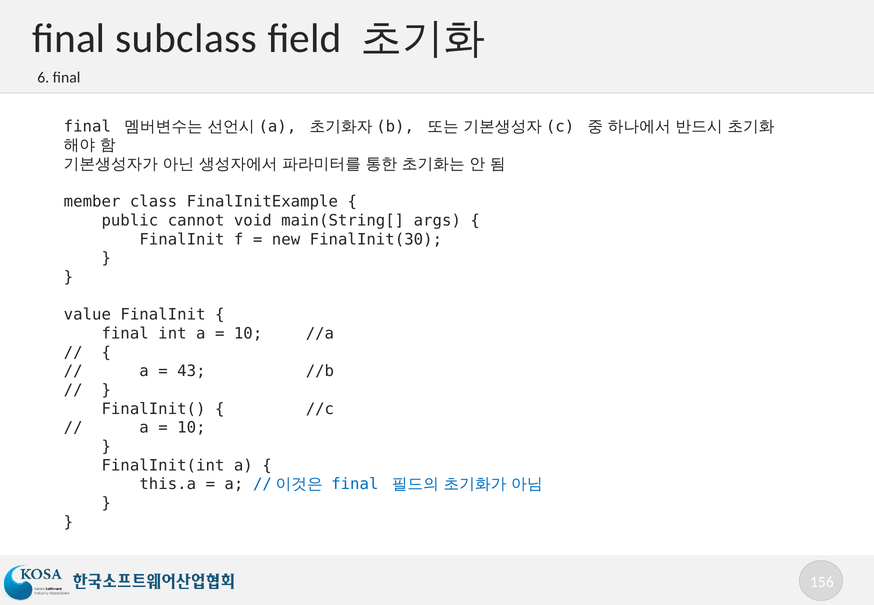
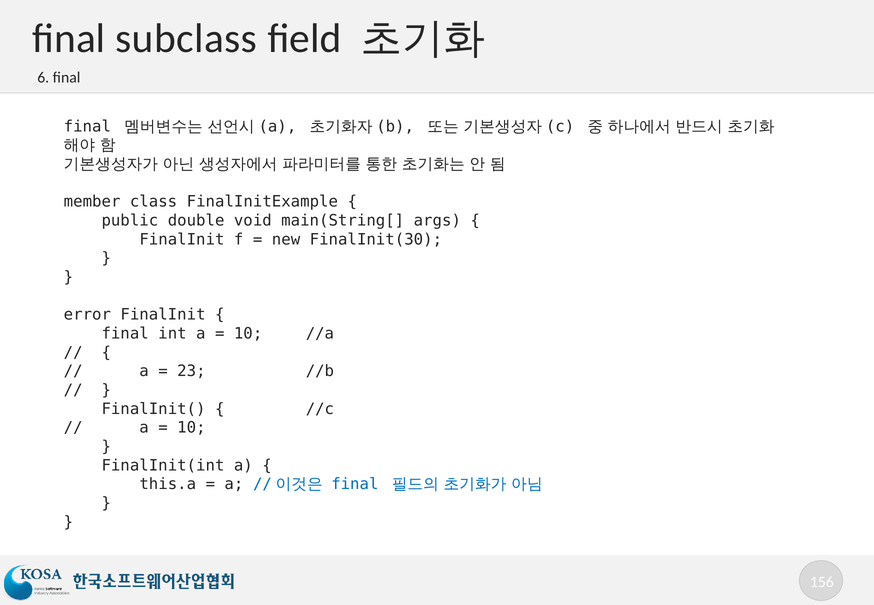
cannot: cannot -> double (196, 221)
value: value -> error (87, 315)
43: 43 -> 23 (191, 371)
